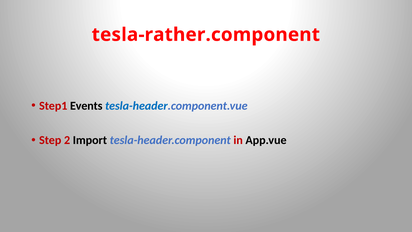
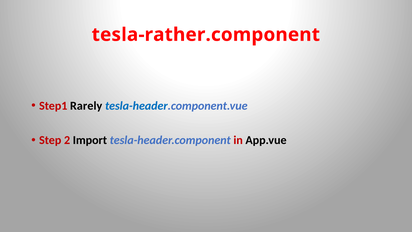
Events: Events -> Rarely (86, 106)
